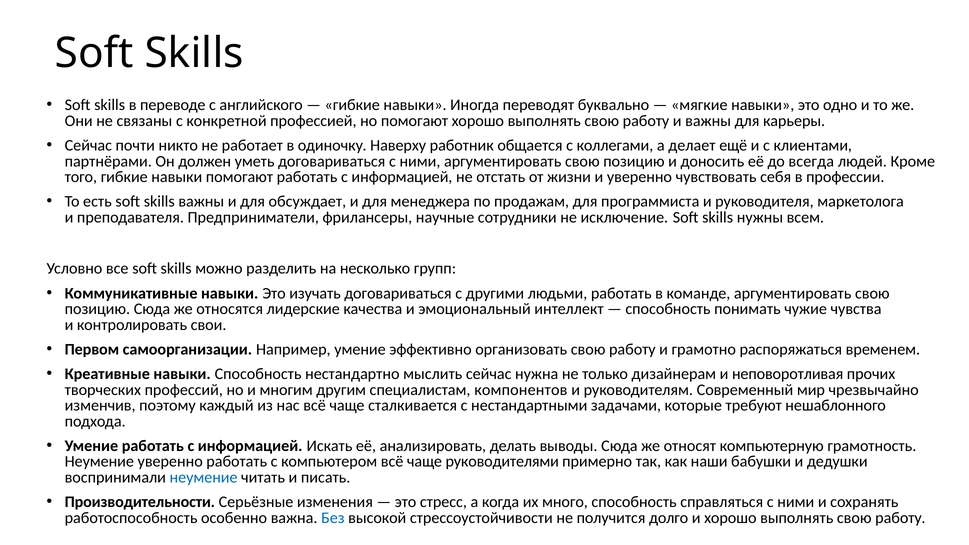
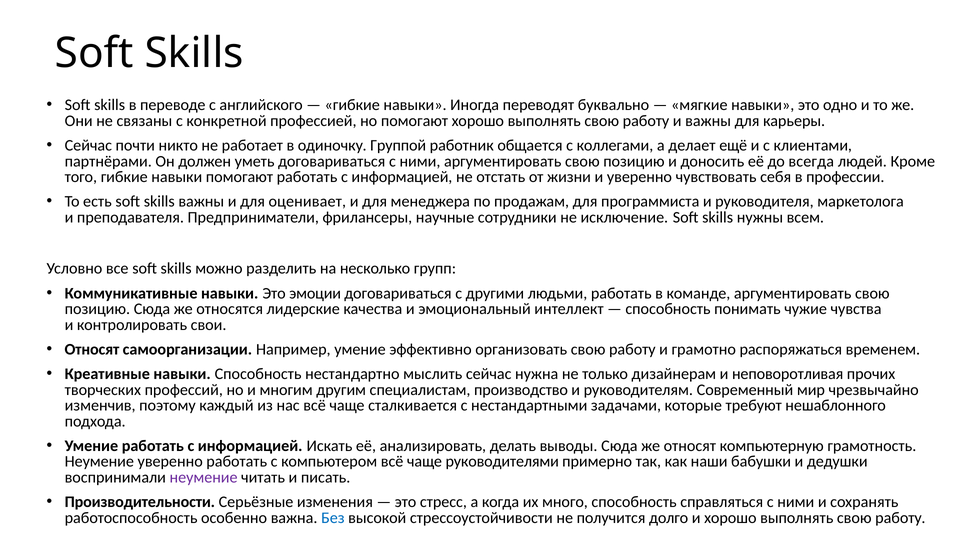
Наверху: Наверху -> Группой (398, 146)
обсуждает: обсуждает -> оценивает (307, 202)
изучать: изучать -> эмоции (315, 293)
Первом: Первом -> Относят (92, 349)
компонентов: компонентов -> производство (521, 390)
неумение colour: blue -> purple (204, 477)
